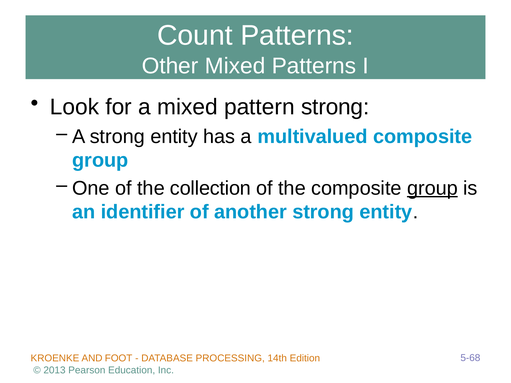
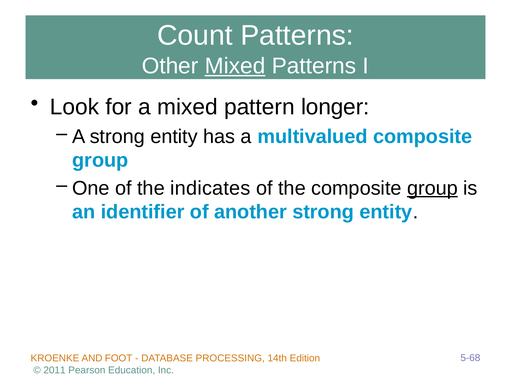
Mixed underline: none -> present (235, 66)
pattern strong: strong -> longer (335, 107)
collection: collection -> indicates (210, 188)
2013: 2013 -> 2011 (54, 370)
